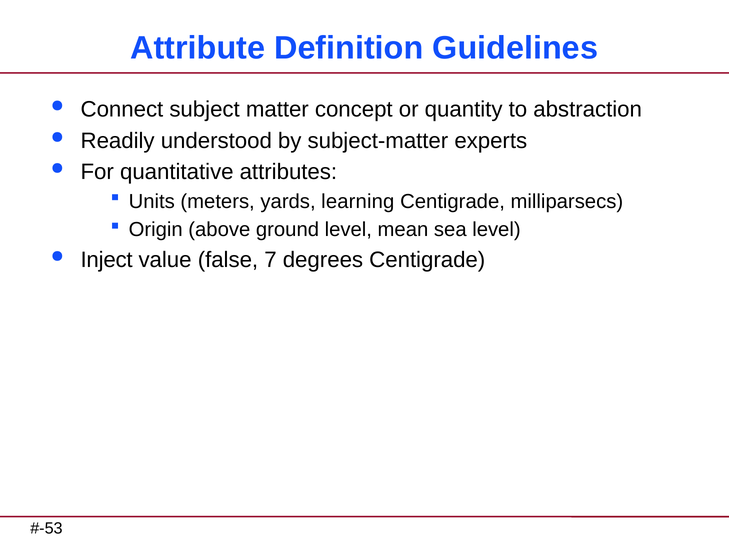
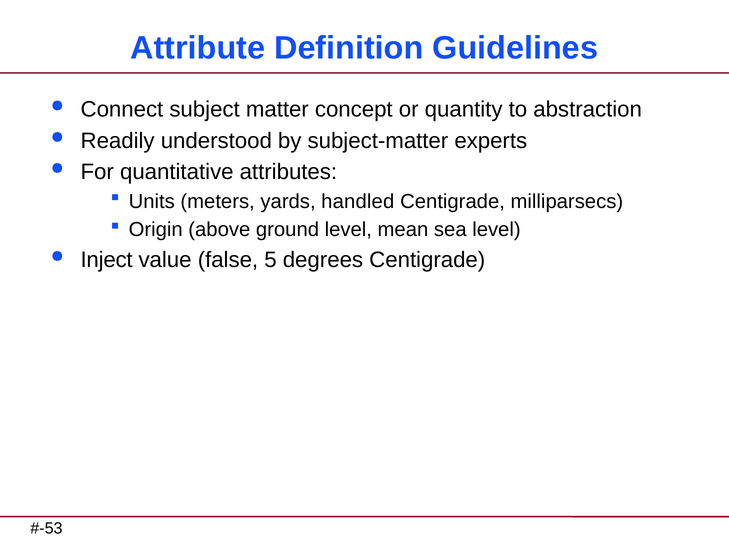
learning: learning -> handled (358, 201)
7: 7 -> 5 (271, 260)
